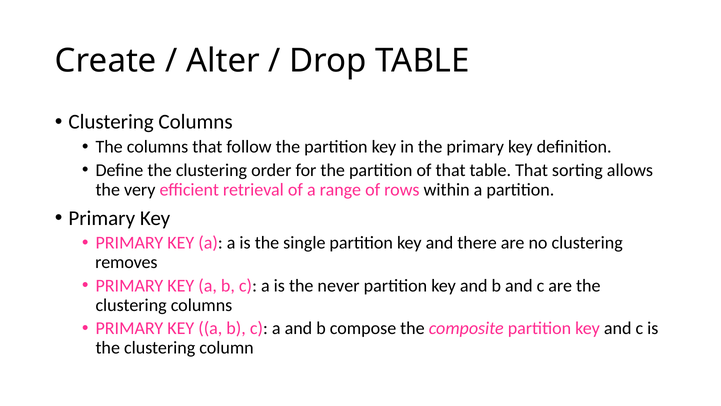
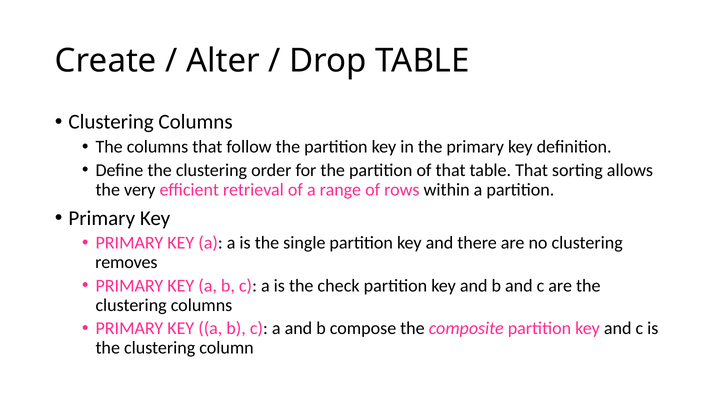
never: never -> check (339, 285)
